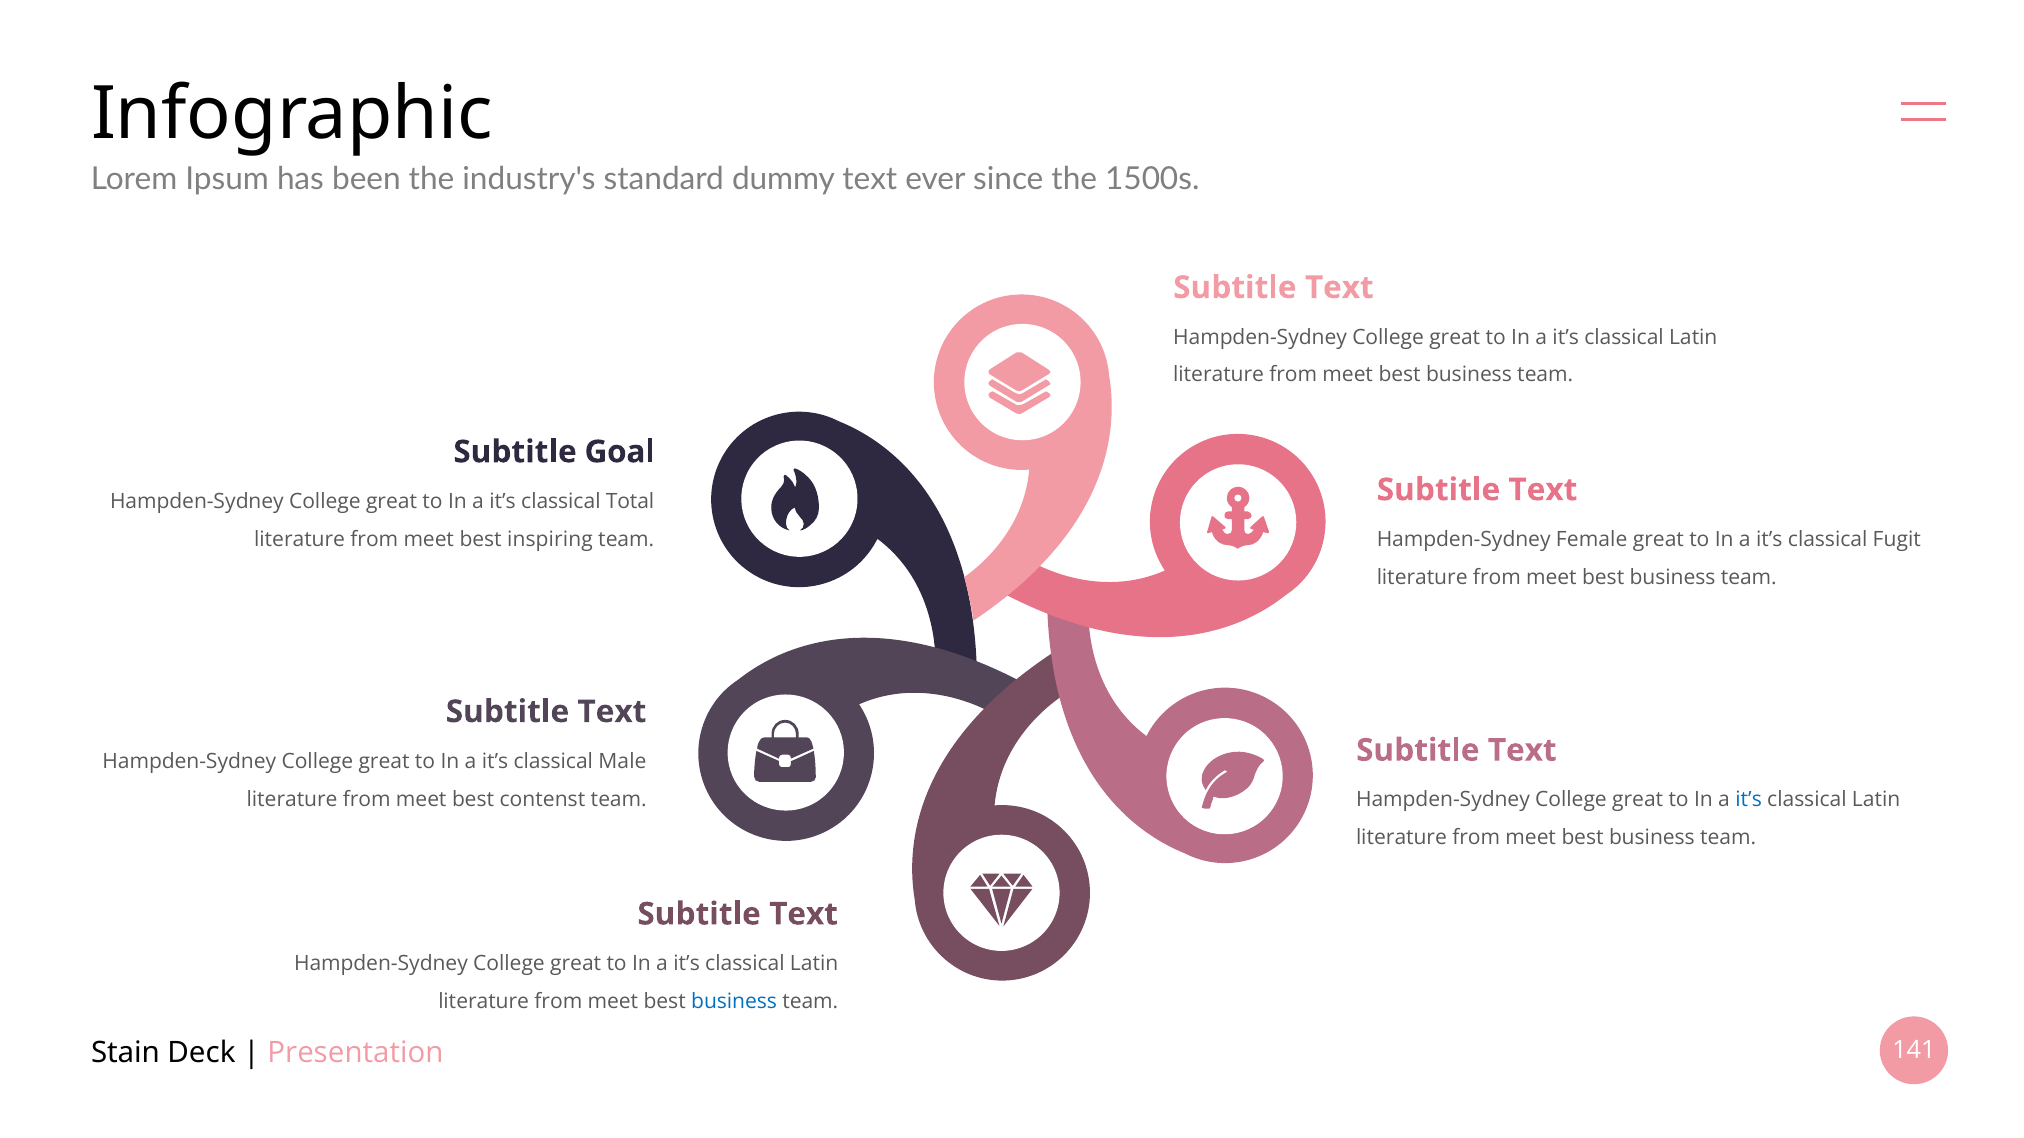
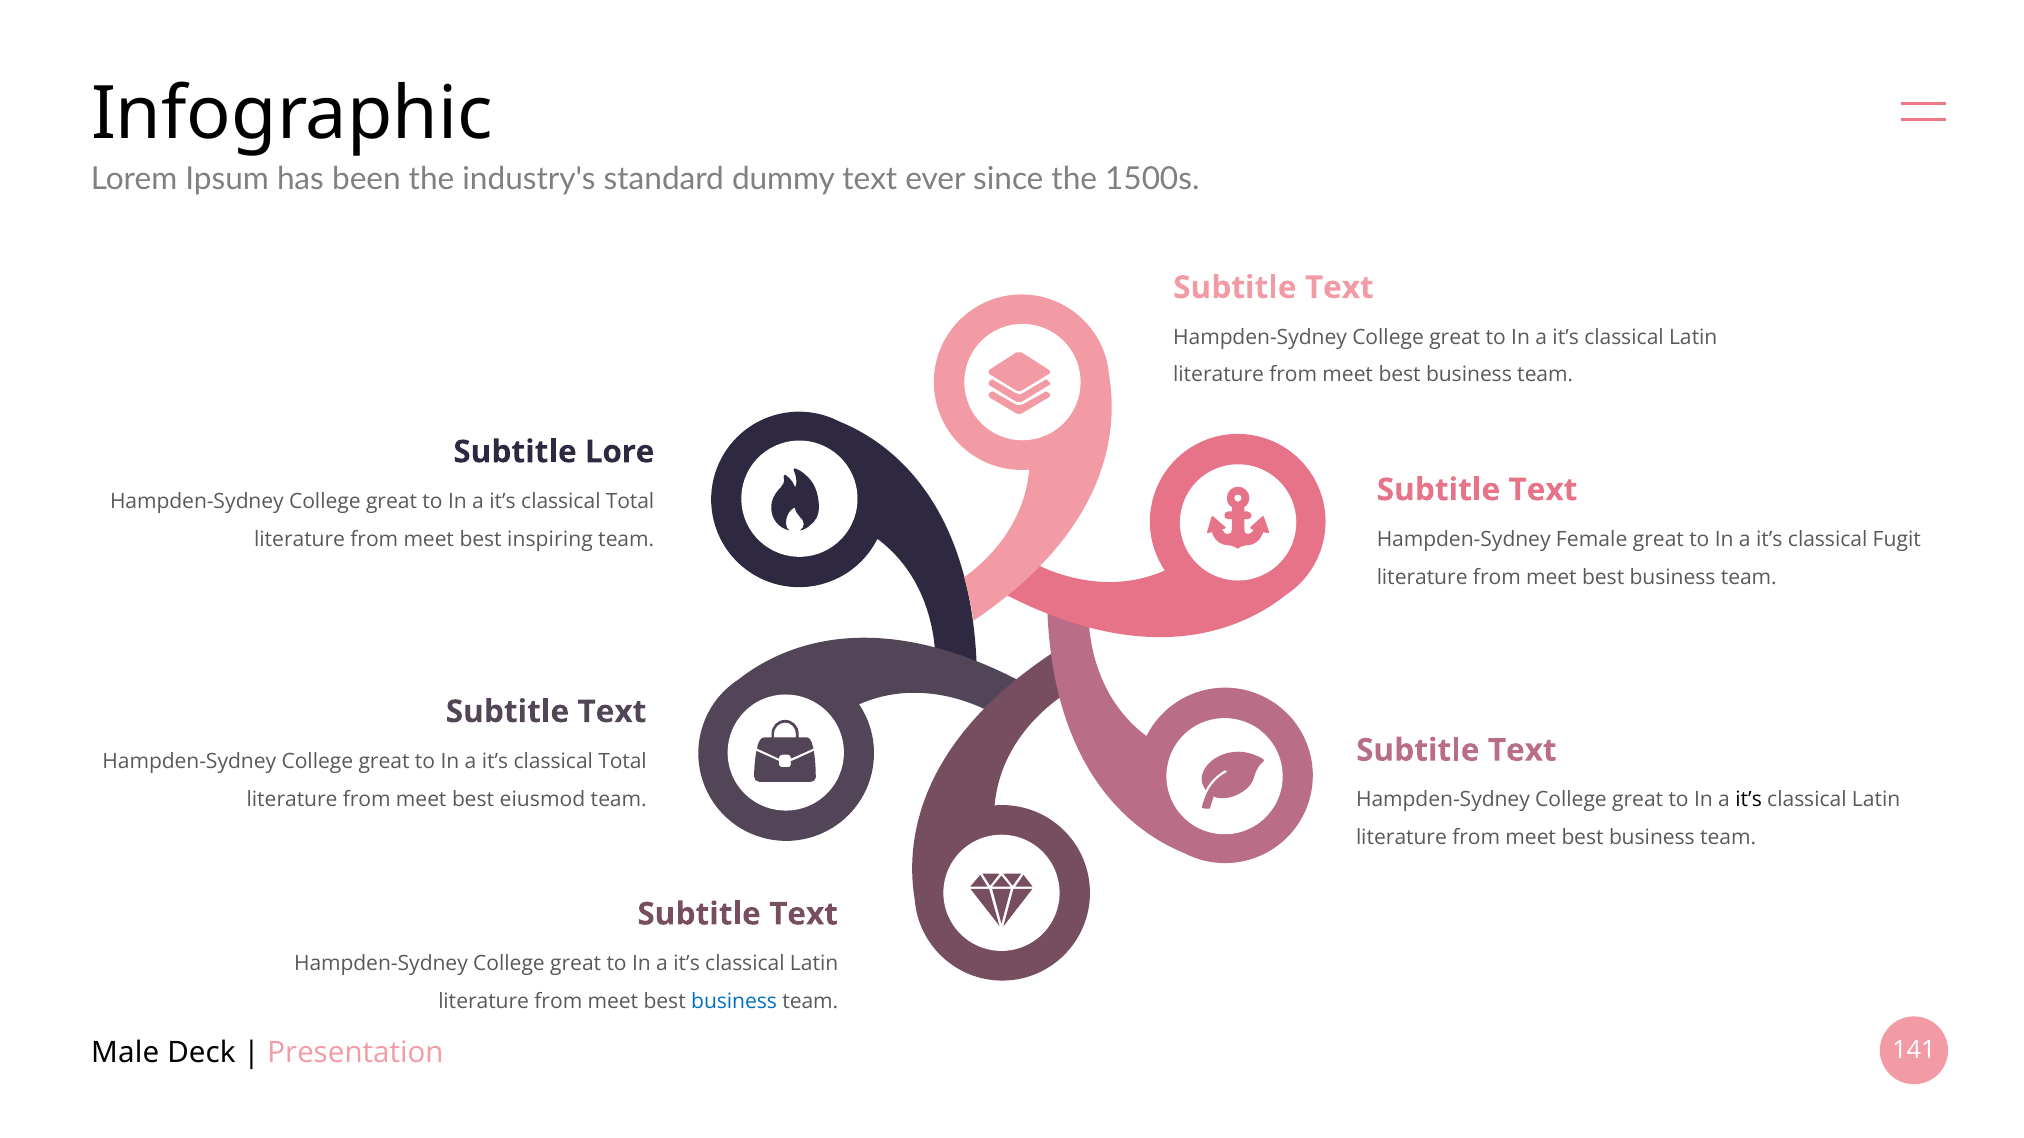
Goal: Goal -> Lore (620, 452)
Male: Male -> Total (623, 761)
contenst: contenst -> eiusmod (542, 799)
it’s colour: blue -> black (1749, 800)
Stain: Stain -> Male (125, 1053)
